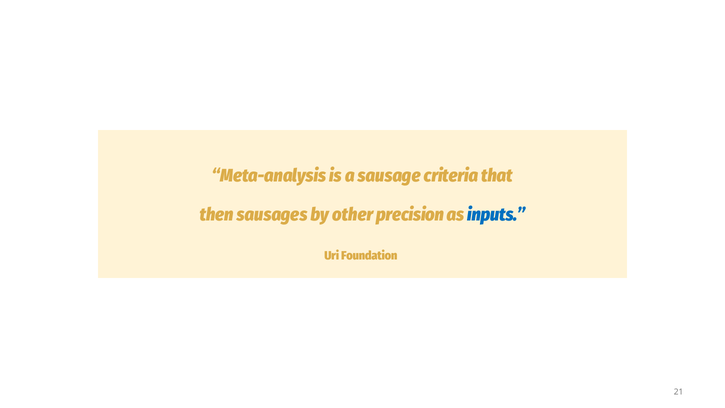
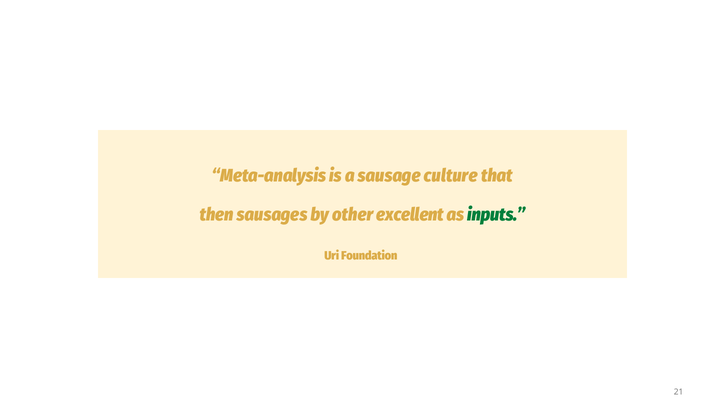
criteria: criteria -> culture (451, 176)
precision: precision -> excellent (410, 215)
inputs colour: blue -> green (497, 215)
